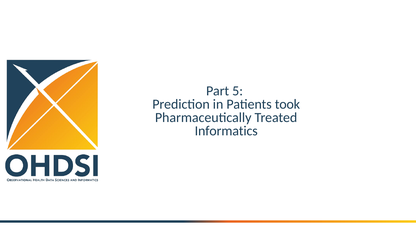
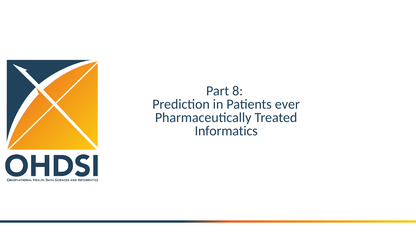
5: 5 -> 8 (238, 91)
took: took -> ever (287, 104)
